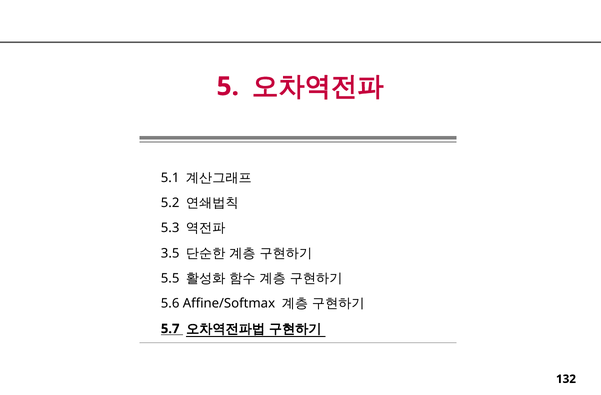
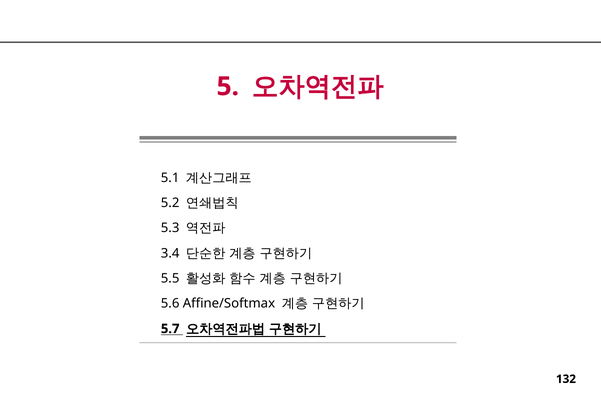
3.5: 3.5 -> 3.4 (170, 253)
